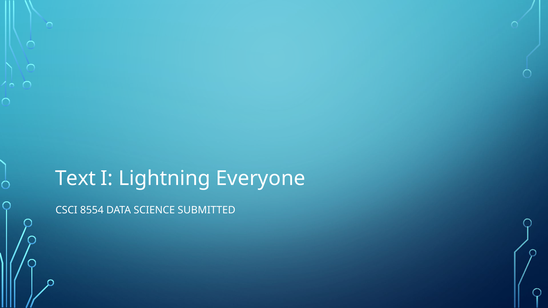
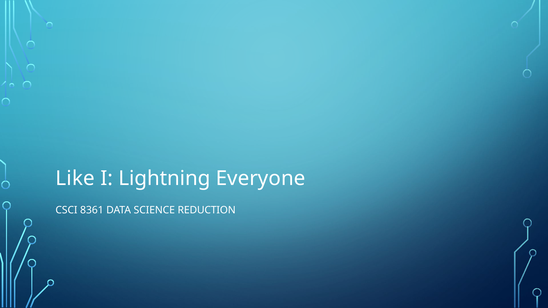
Text: Text -> Like (75, 179)
8554: 8554 -> 8361 (92, 210)
SUBMITTED: SUBMITTED -> REDUCTION (207, 210)
